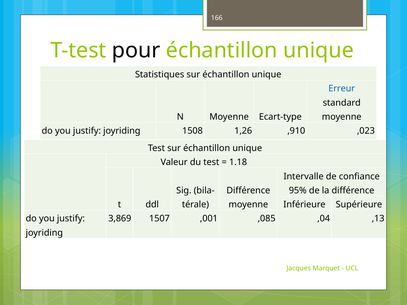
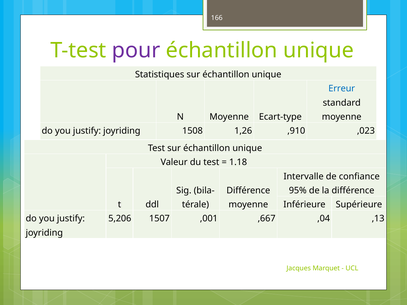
pour colour: black -> purple (136, 51)
3,869: 3,869 -> 5,206 (120, 219)
,085: ,085 -> ,667 (267, 219)
